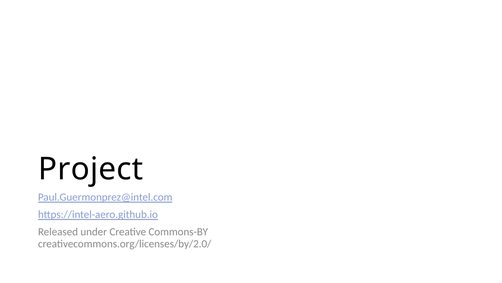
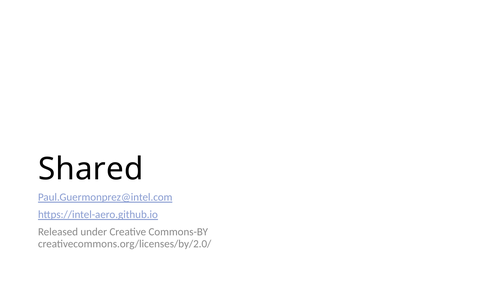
Project: Project -> Shared (91, 169)
